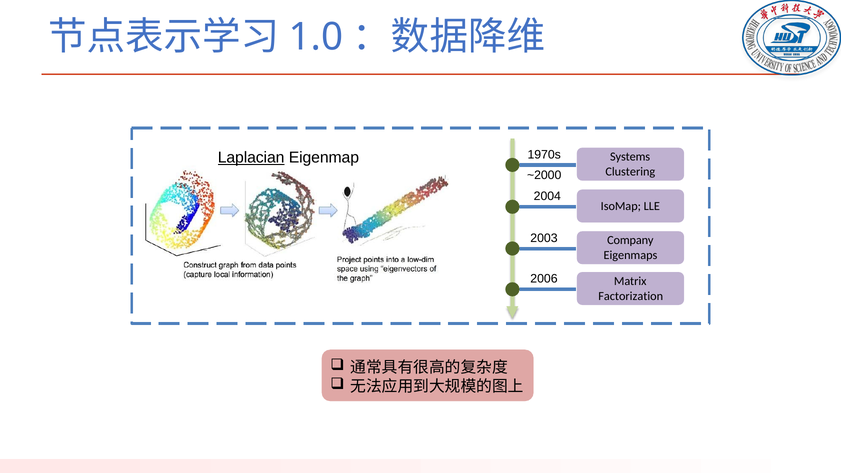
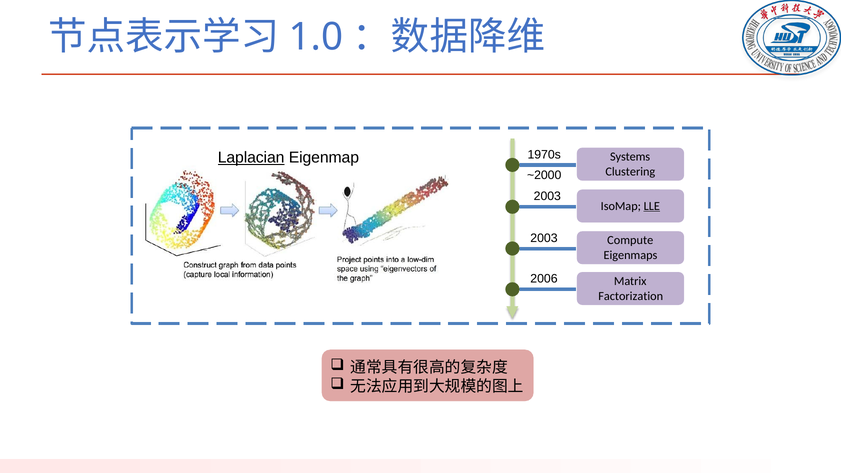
2004: 2004 -> 2003 (547, 196)
LLE underline: none -> present (652, 206)
Company: Company -> Compute (630, 240)
